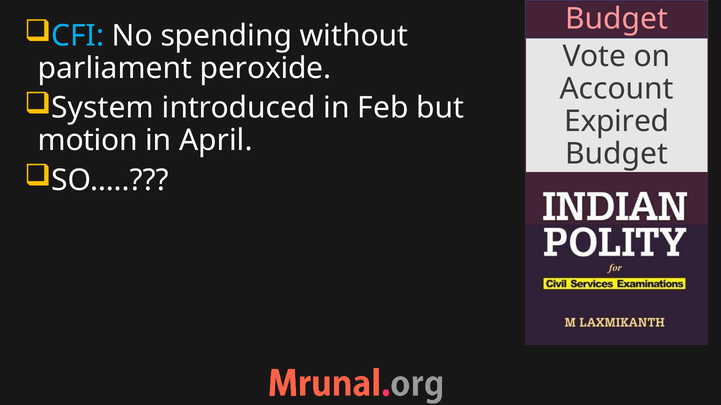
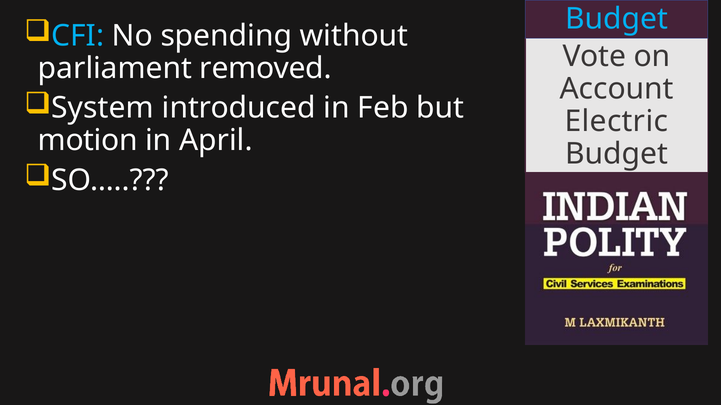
Budget colour: pink -> light blue (617, 19)
peroxide: peroxide -> removed (266, 68)
Expired: Expired -> Electric (616, 122)
